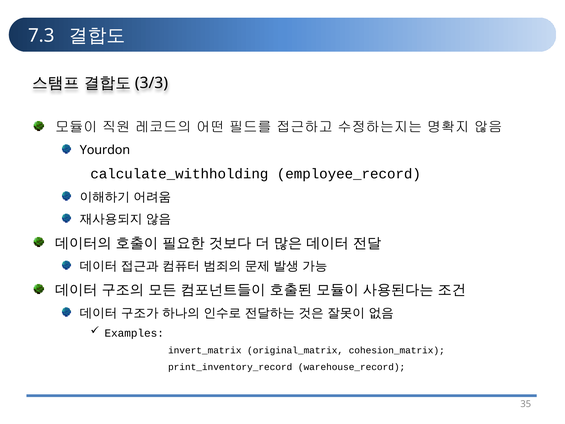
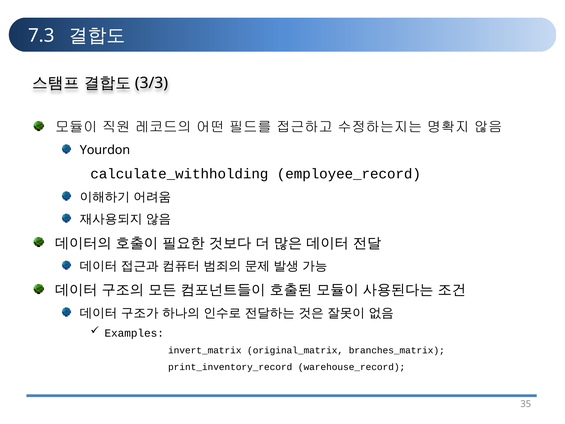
cohesion_matrix: cohesion_matrix -> branches_matrix (397, 350)
